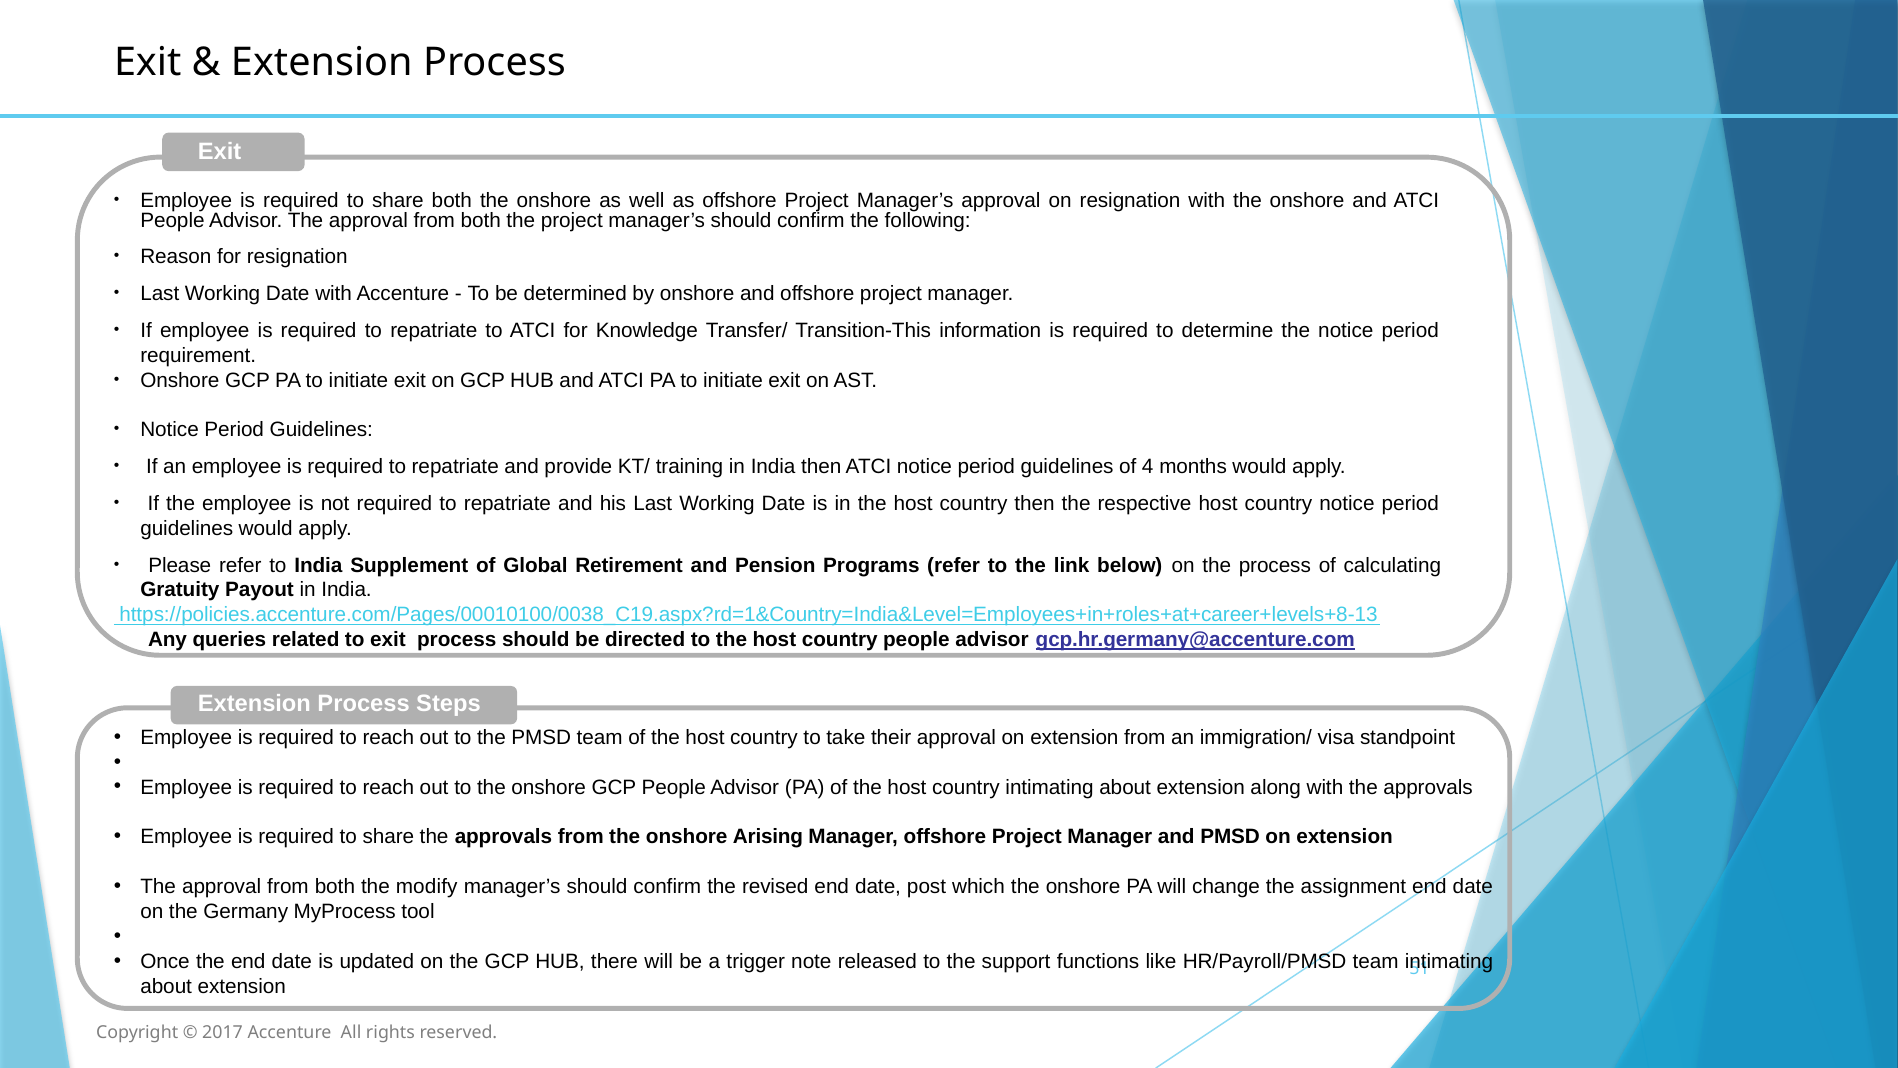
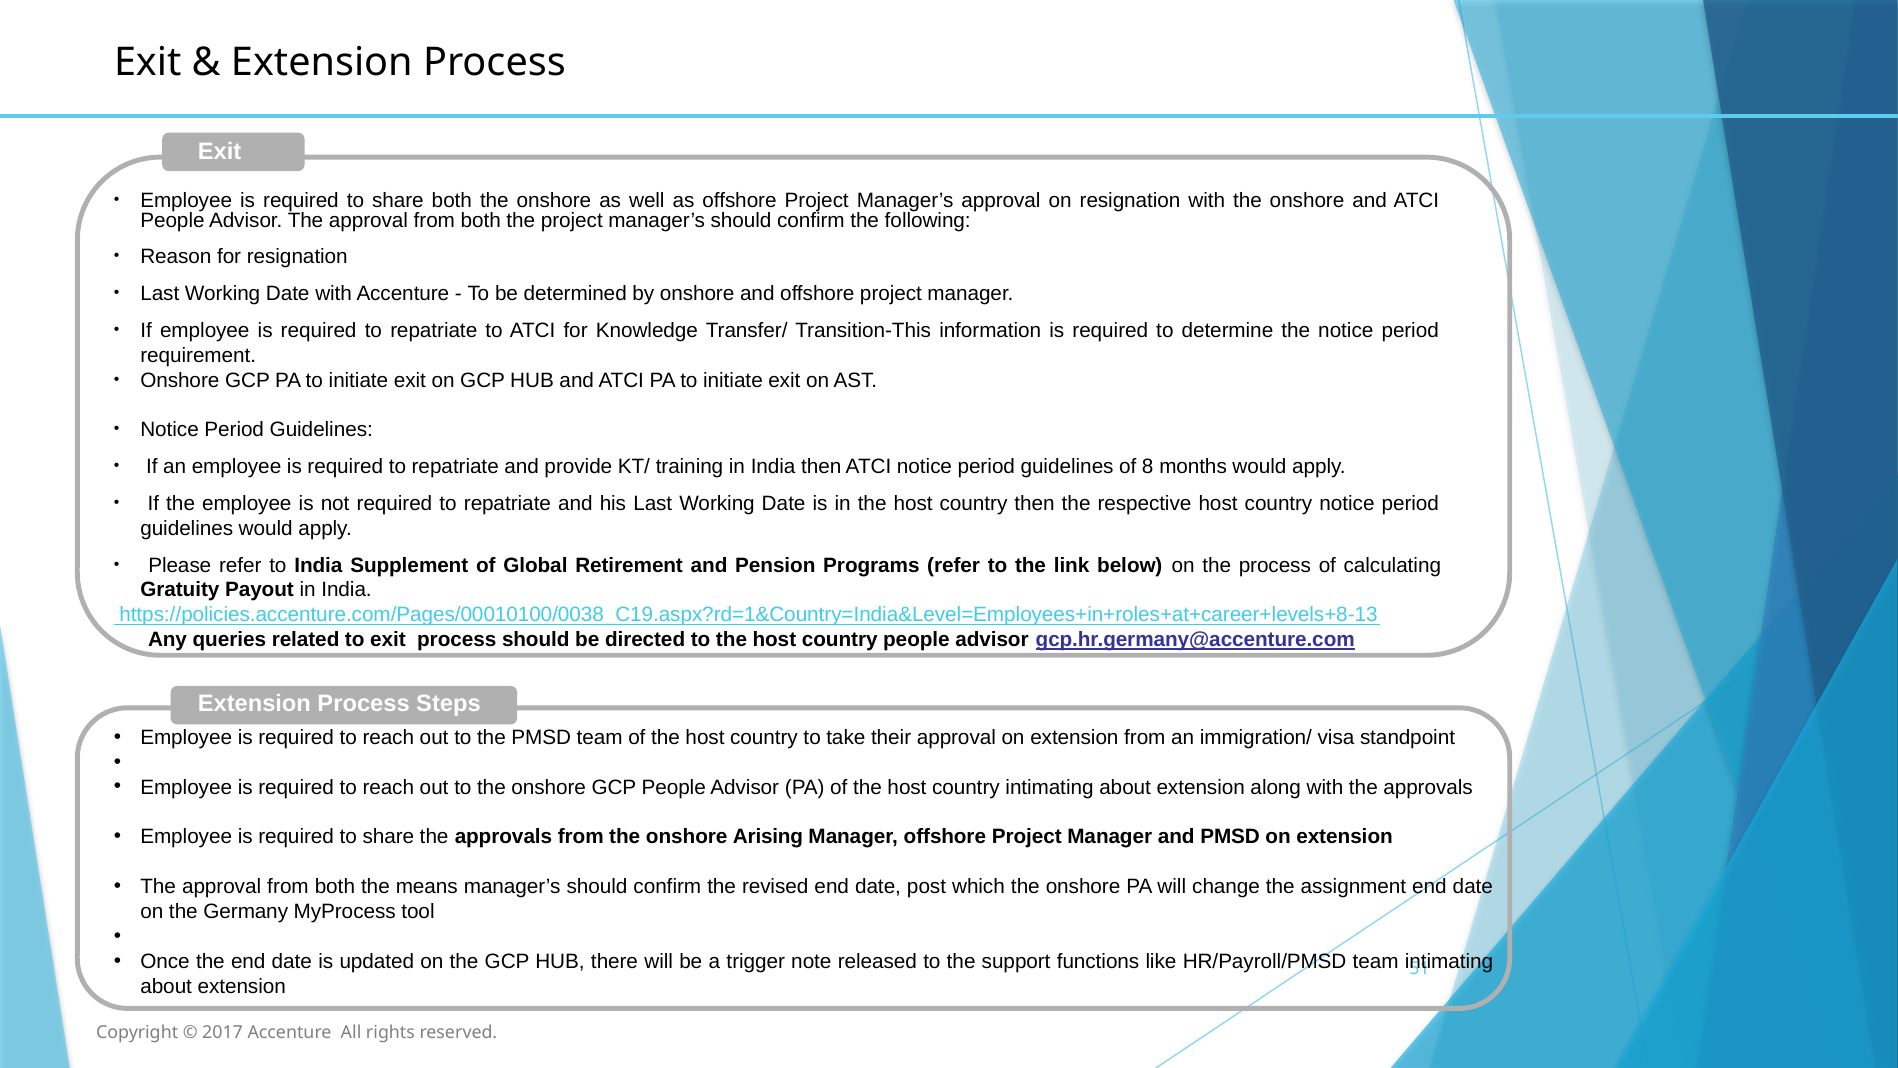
4: 4 -> 8 (1148, 467)
modify: modify -> means (427, 886)
